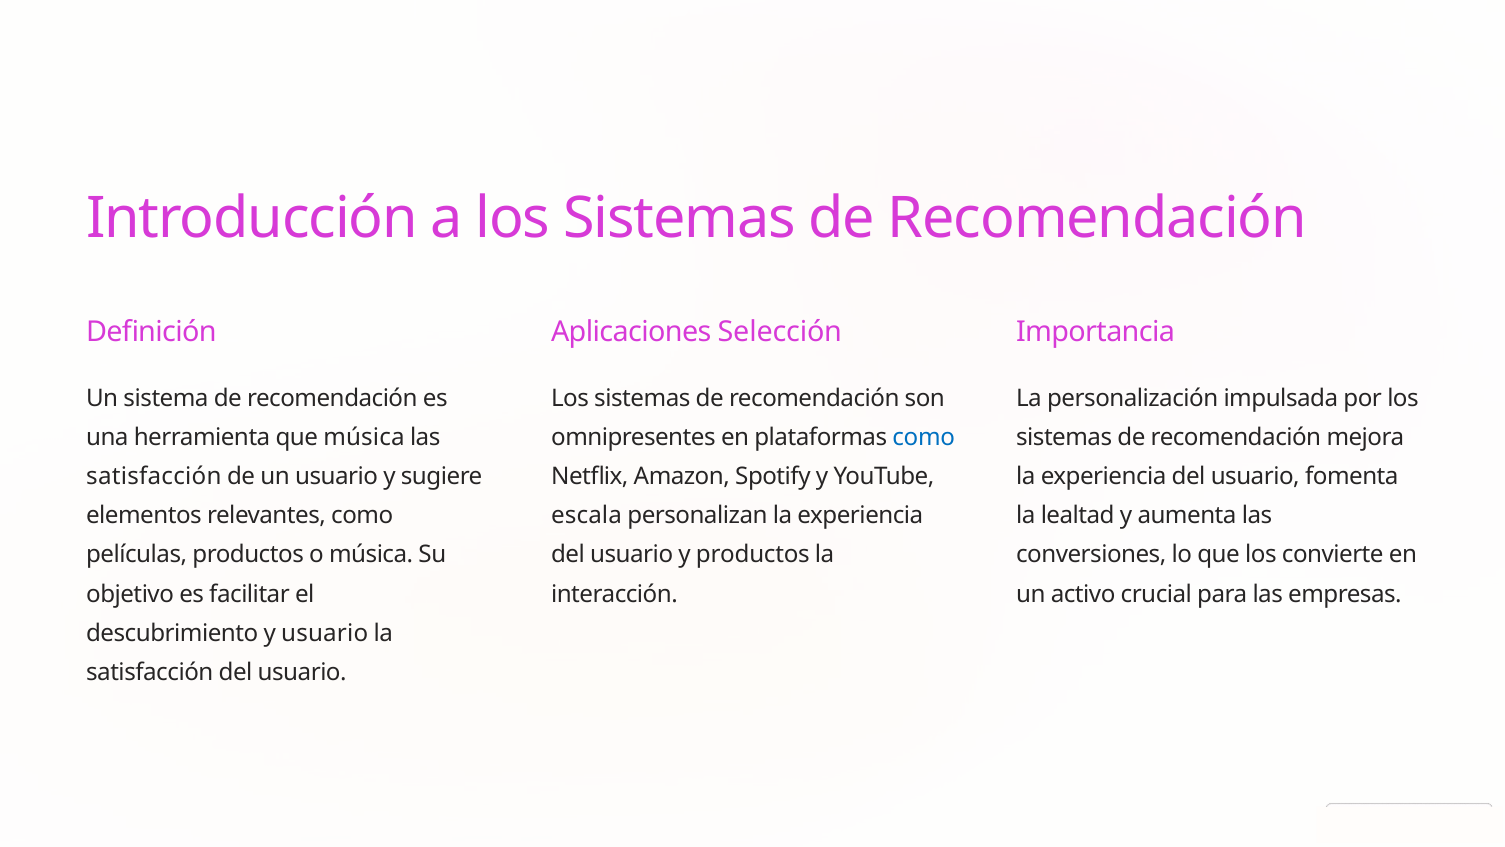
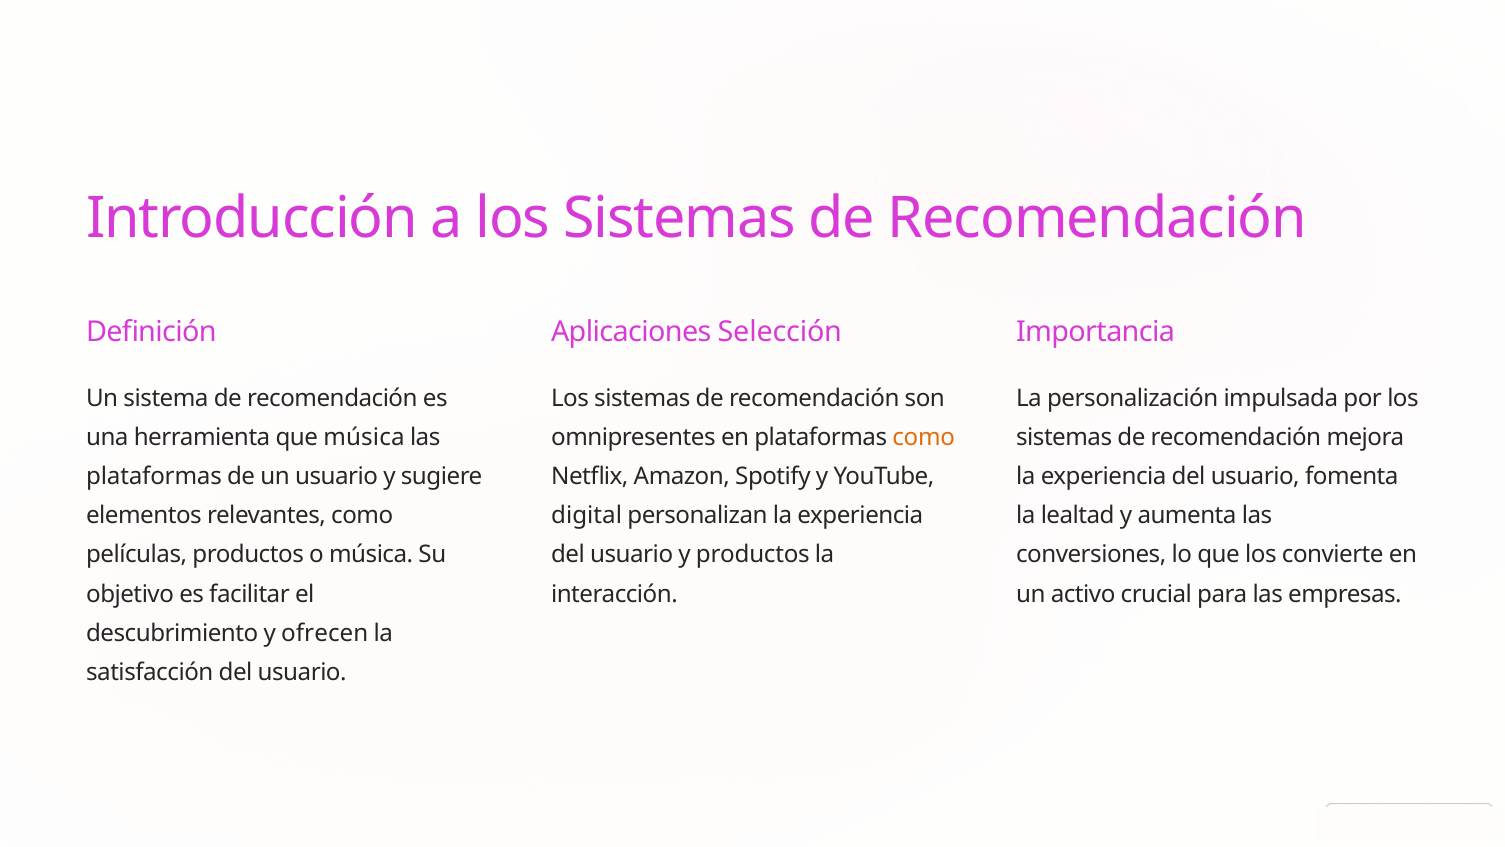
como colour: blue -> orange (924, 437)
satisfacción: satisfacción -> plataformas (154, 476)
escala: escala -> digital (587, 516)
y usuario: usuario -> ofrecen (325, 633)
